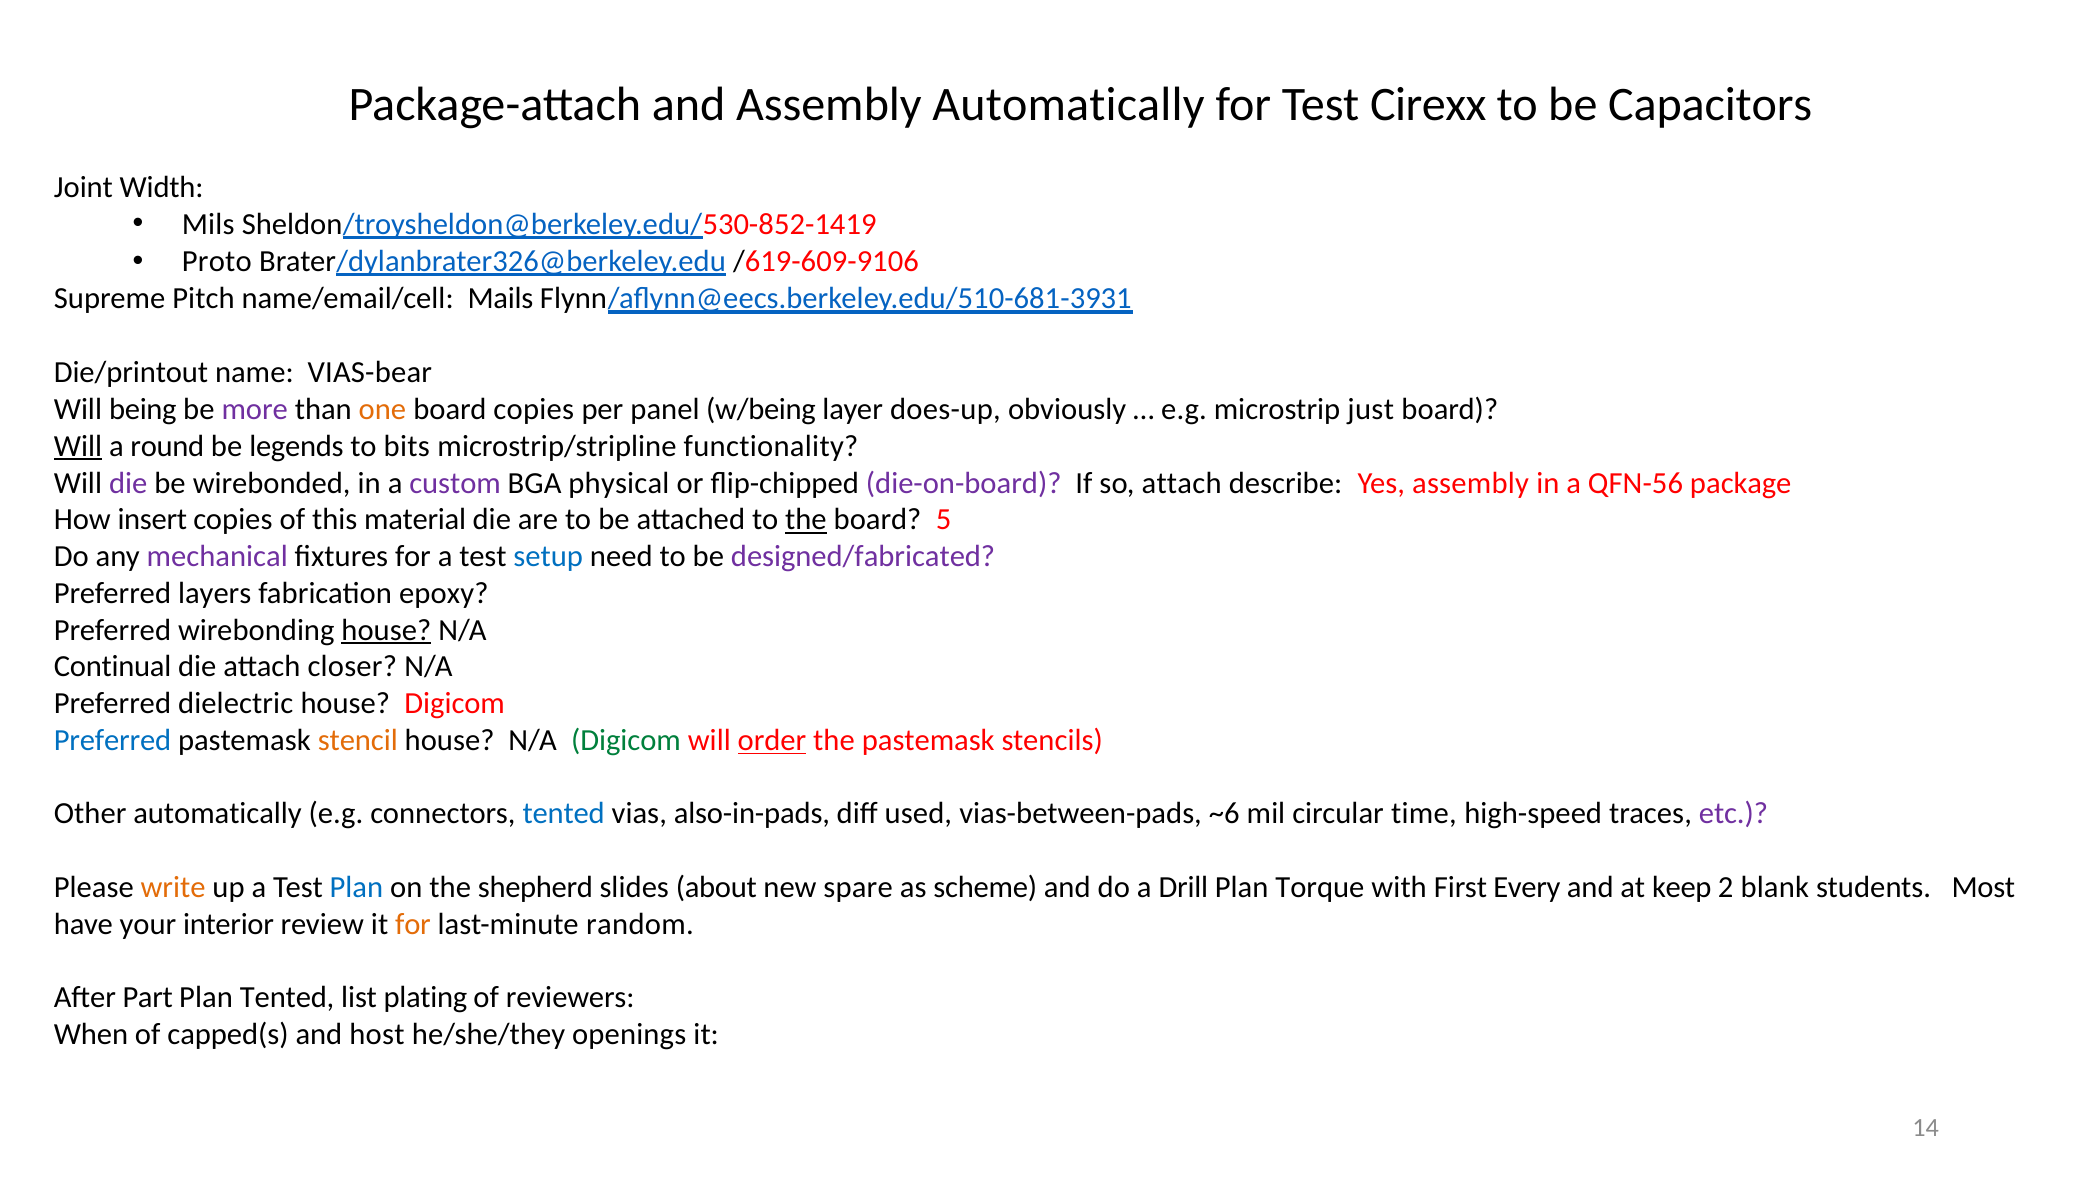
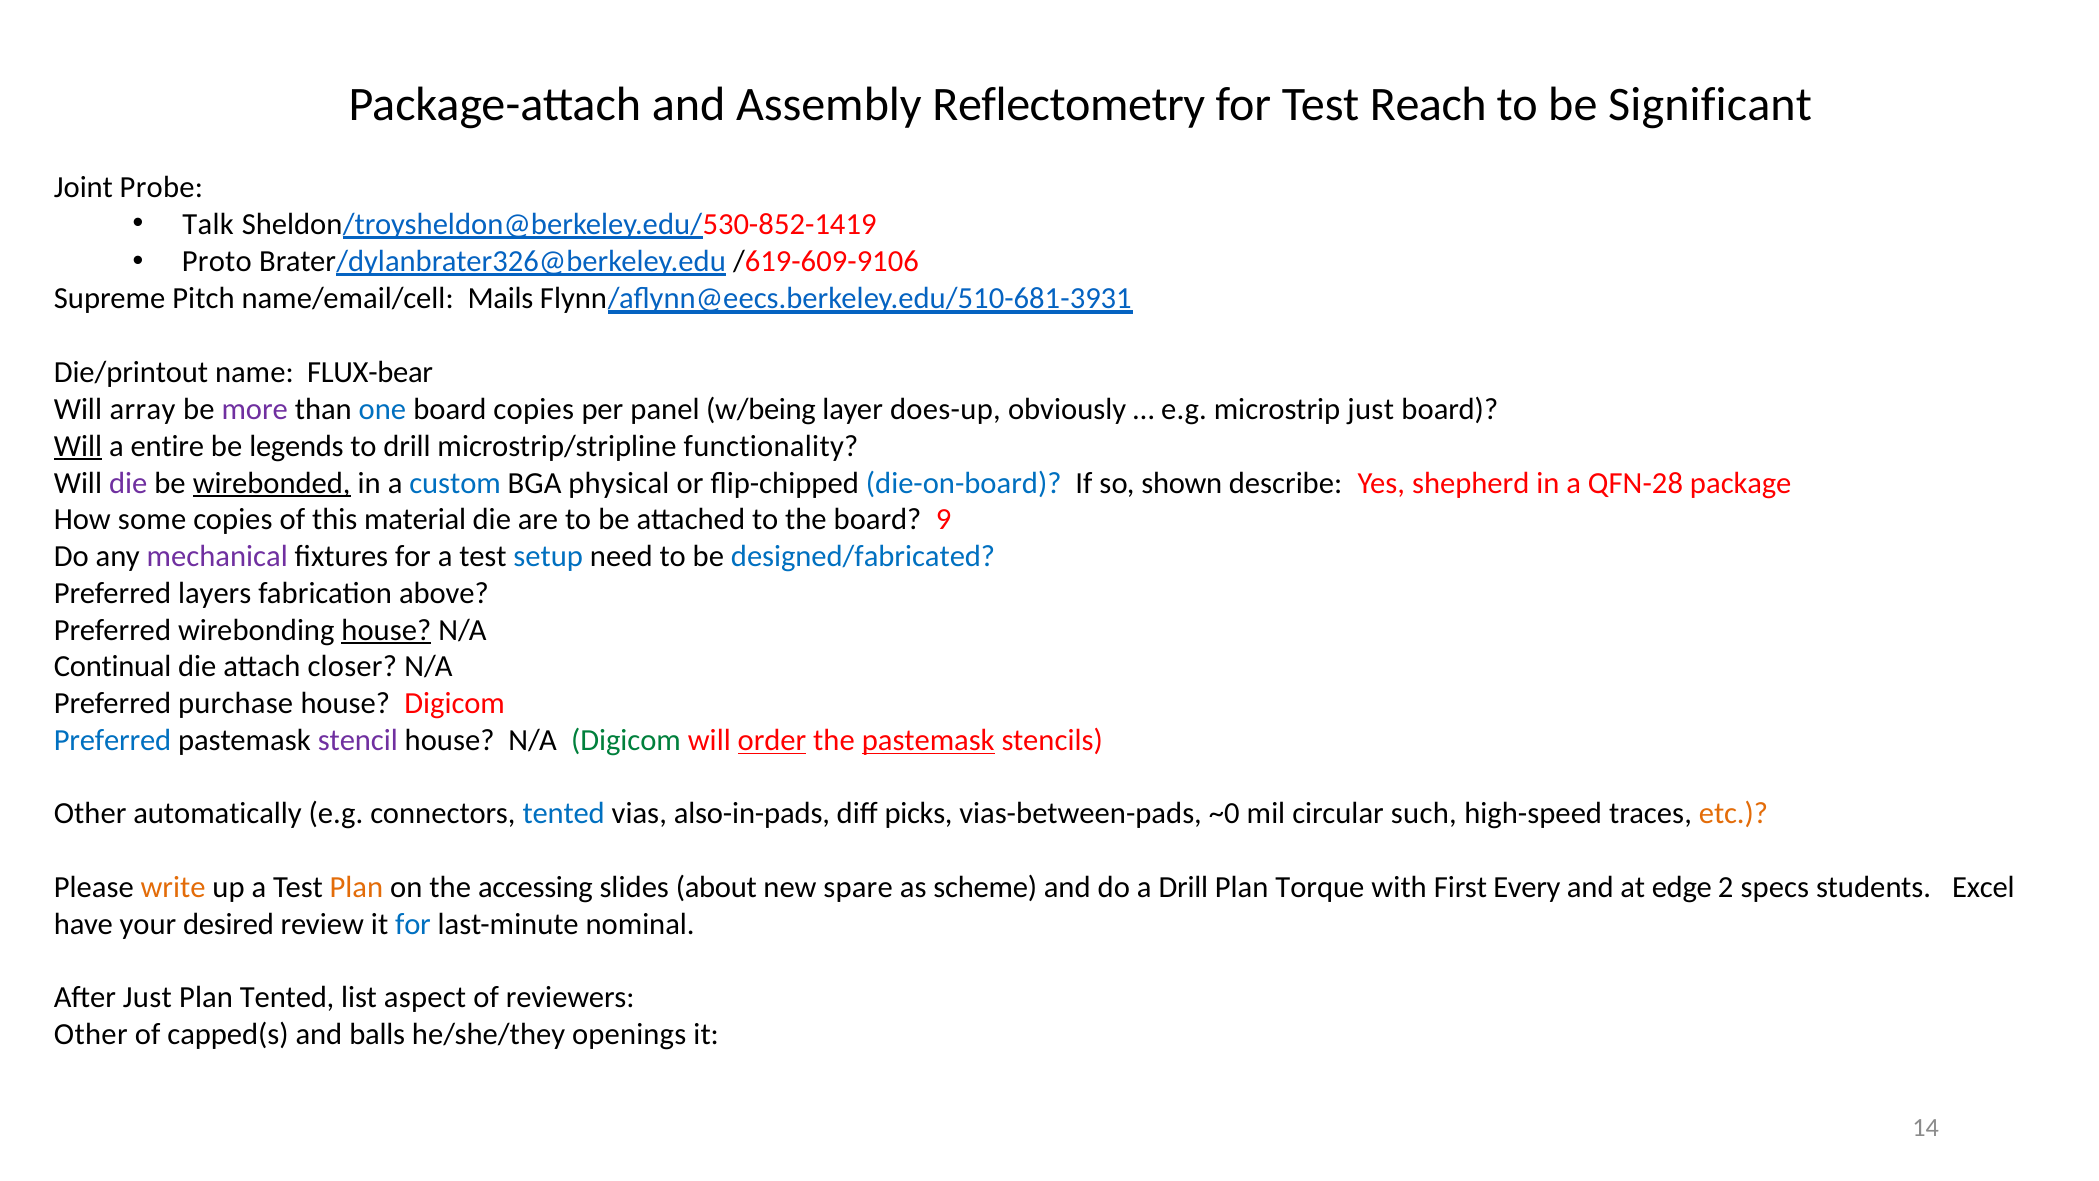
Assembly Automatically: Automatically -> Reflectometry (1069, 105)
Cirexx: Cirexx -> Reach (1428, 105)
Capacitors: Capacitors -> Significant (1710, 105)
Width: Width -> Probe (161, 187)
Mils: Mils -> Talk (208, 224)
VIAS-bear: VIAS-bear -> FLUX-bear (370, 373)
being: being -> array (143, 409)
one colour: orange -> blue (382, 409)
round: round -> entire (167, 446)
to bits: bits -> drill (407, 446)
wirebonded underline: none -> present (272, 483)
custom colour: purple -> blue (455, 483)
die-on-board colour: purple -> blue (964, 483)
so attach: attach -> shown (1182, 483)
Yes assembly: assembly -> shepherd (1471, 483)
QFN-56: QFN-56 -> QFN-28 (1635, 483)
insert: insert -> some (152, 520)
the underline: present -> none (806, 520)
5: 5 -> 9 (944, 520)
designed/fabricated colour: purple -> blue (863, 556)
epoxy: epoxy -> above (444, 593)
dielectric: dielectric -> purchase (236, 703)
stencil colour: orange -> purple (358, 740)
pastemask underline: none -> present (928, 740)
used: used -> picks (919, 814)
~6: ~6 -> ~0 (1224, 814)
time: time -> such (1424, 814)
etc colour: purple -> orange (1733, 814)
Plan colour: blue -> orange (356, 887)
shepherd: shepherd -> accessing (535, 887)
keep: keep -> edge (1682, 887)
blank: blank -> specs (1775, 887)
Most: Most -> Excel (1983, 887)
interior: interior -> desired (228, 924)
for colour: orange -> blue (413, 924)
random: random -> nominal (640, 924)
After Part: Part -> Just (147, 997)
plating: plating -> aspect (425, 997)
When: When -> Other (91, 1034)
host: host -> balls (377, 1034)
